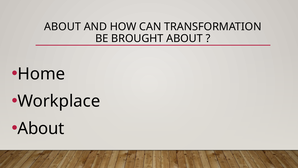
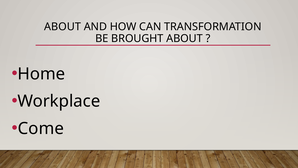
About: About -> Come (41, 128)
